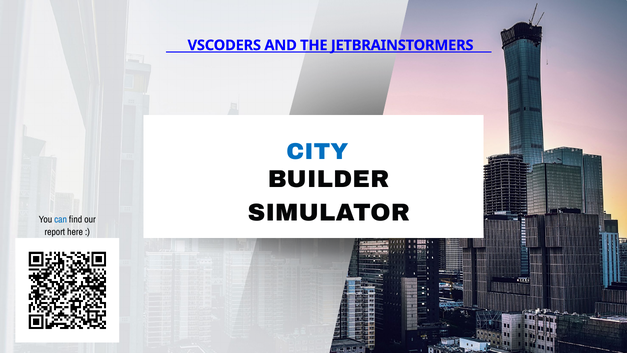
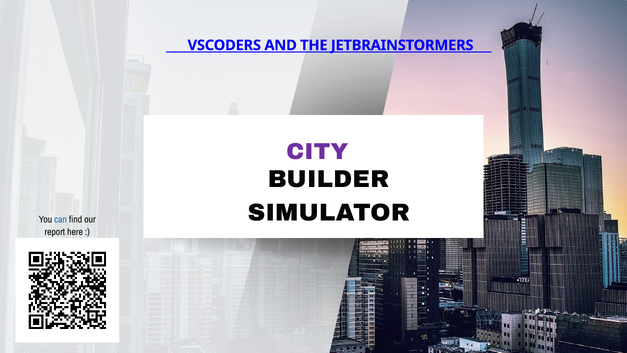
CITY colour: blue -> purple (317, 151)
